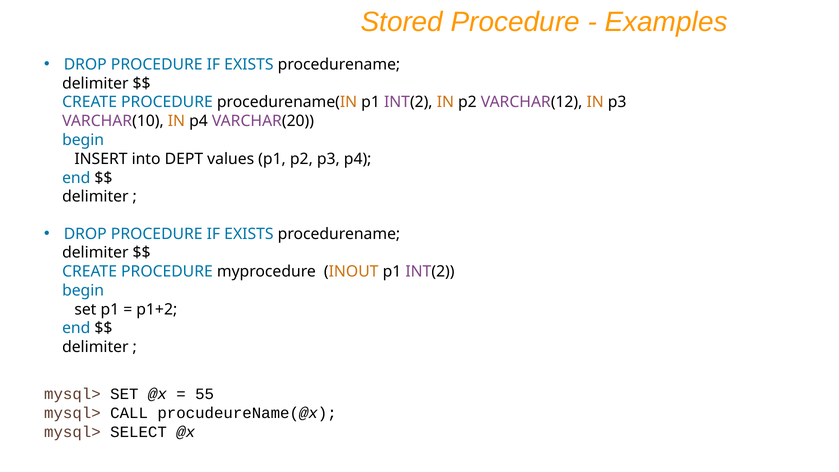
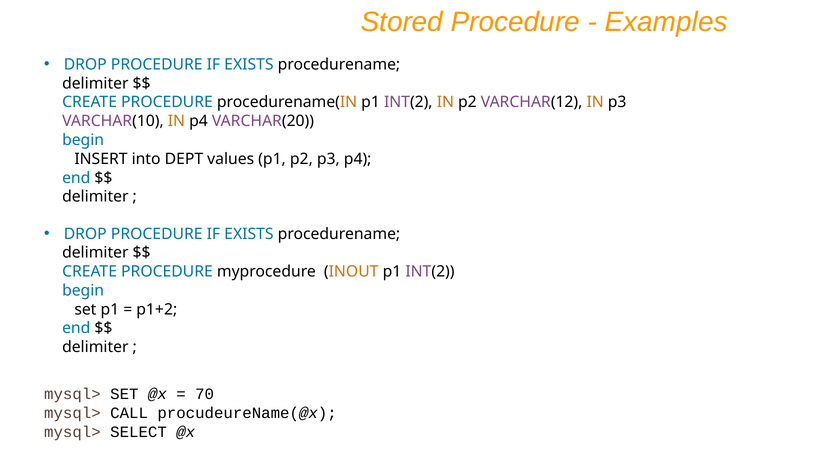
55: 55 -> 70 (205, 394)
